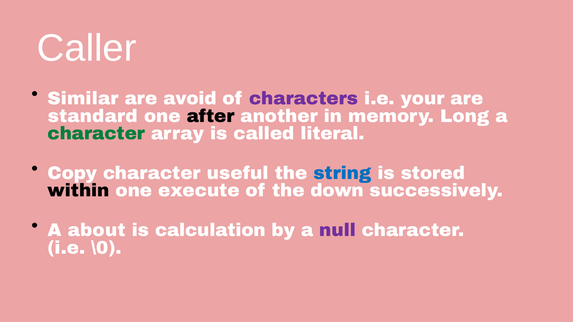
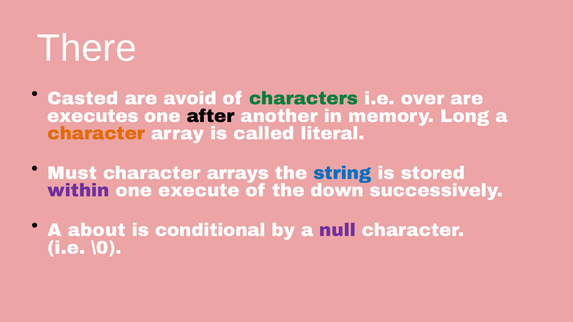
Caller: Caller -> There (87, 48)
Similar: Similar -> Casted (83, 99)
characters colour: purple -> green (304, 99)
your: your -> over (423, 99)
standard: standard -> executes (93, 116)
character colour: green -> orange (96, 134)
Copy: Copy -> Must (72, 173)
useful: useful -> arrays (238, 173)
within colour: black -> purple (79, 191)
calculation: calculation -> conditional (210, 230)
